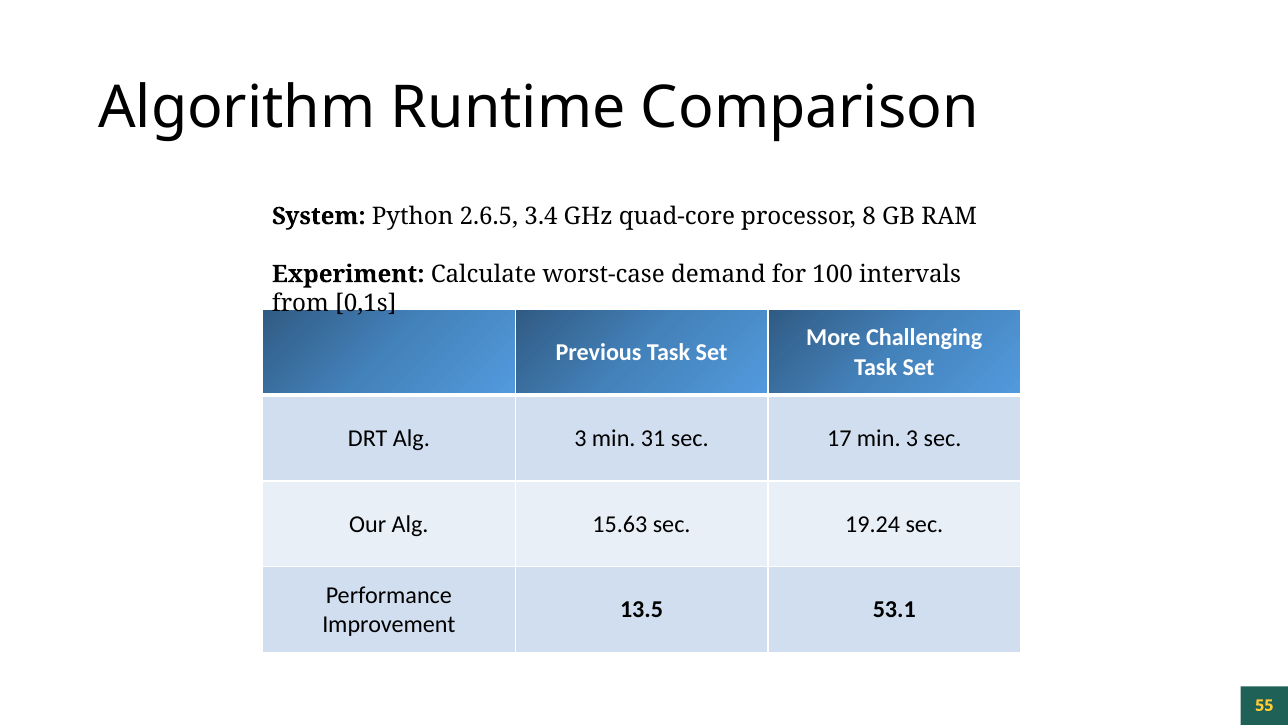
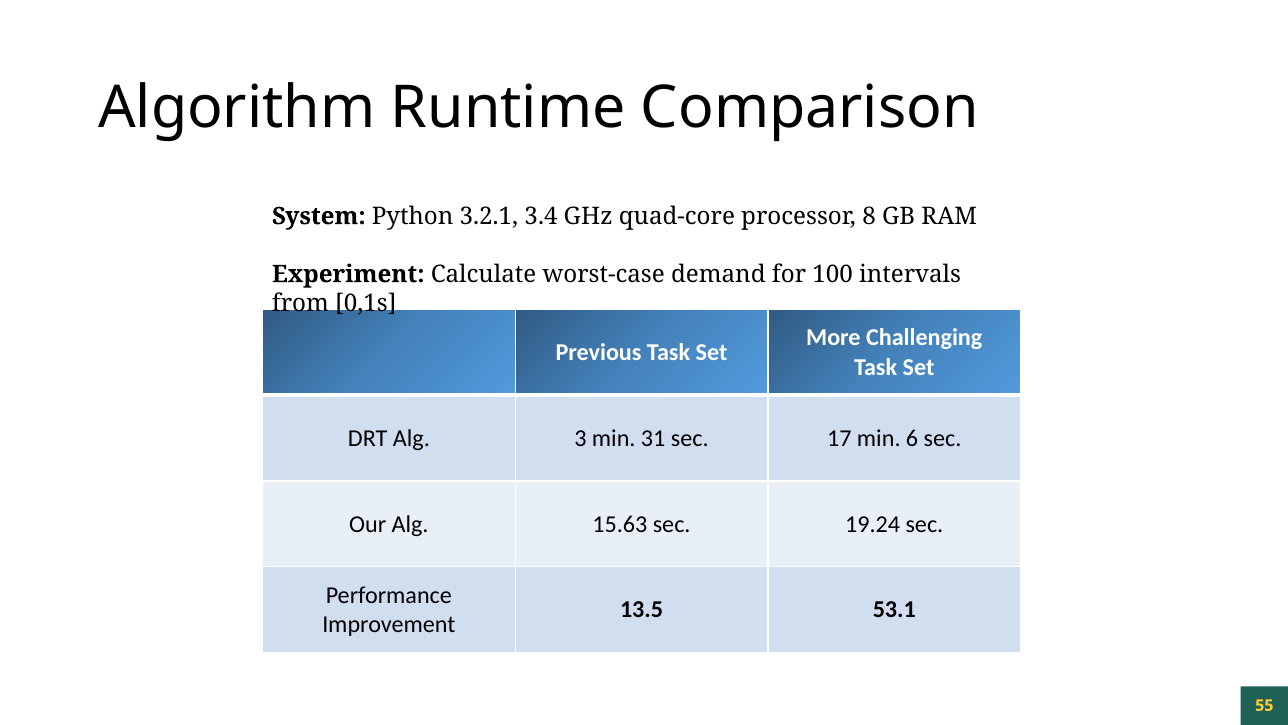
2.6.5: 2.6.5 -> 3.2.1 (489, 216)
min 3: 3 -> 6 (912, 438)
